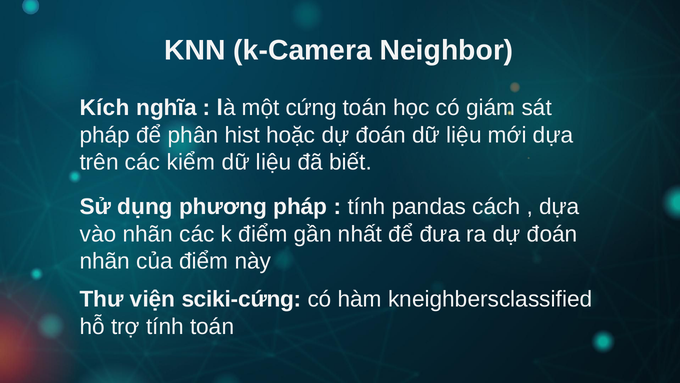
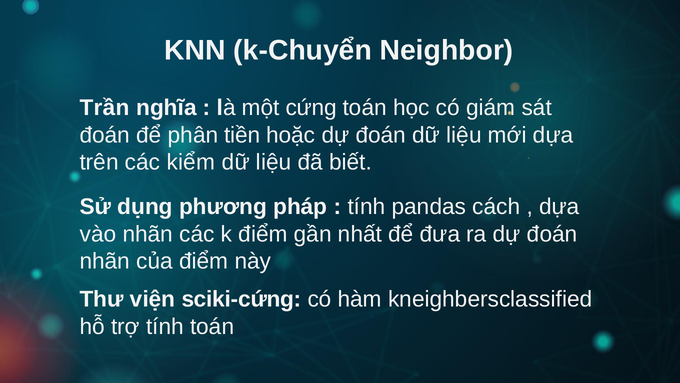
k-Camera: k-Camera -> k-Chuyển (303, 50)
Kích: Kích -> Trần (105, 108)
pháp: pháp -> đoán (105, 135)
hist: hist -> tiền (242, 135)
